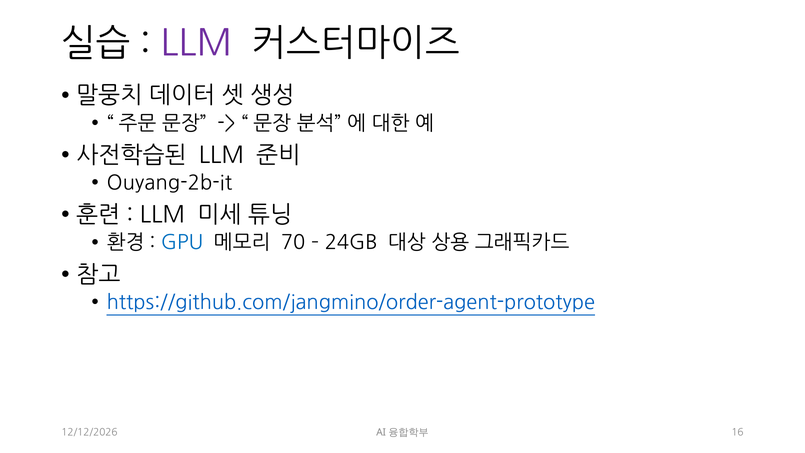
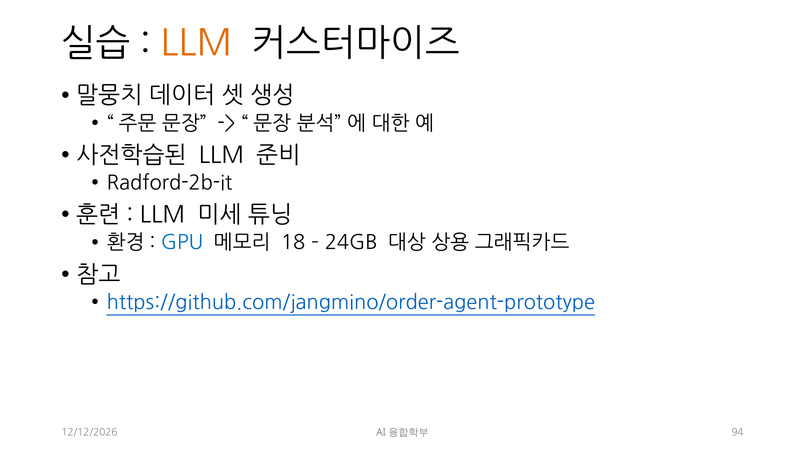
LLM colour: purple -> orange (197, 43)
Ouyang-2b-it: Ouyang-2b-it -> Radford-2b-it (169, 183)
70: 70 -> 18 (293, 243)
16: 16 -> 94 (738, 432)
